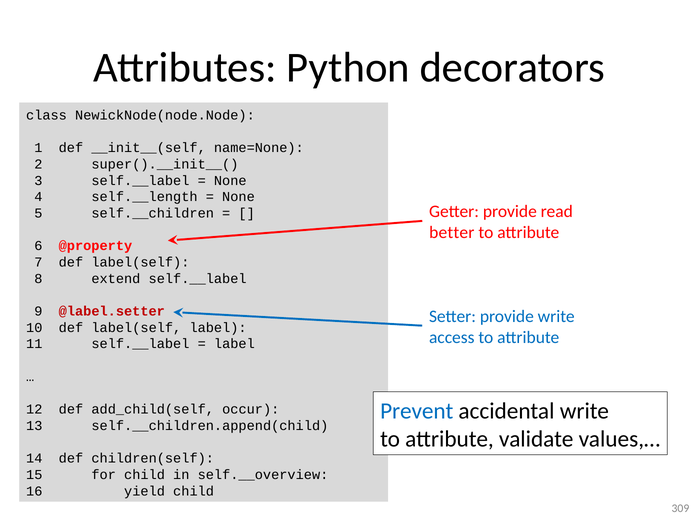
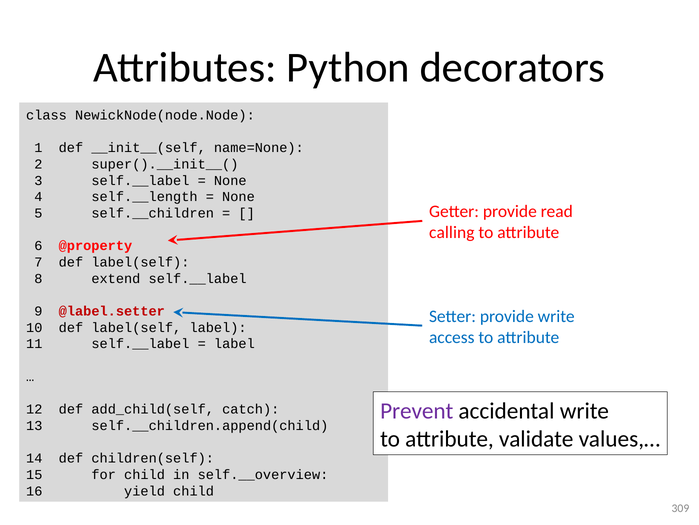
better: better -> calling (452, 232)
Prevent colour: blue -> purple (417, 410)
occur: occur -> catch (251, 409)
